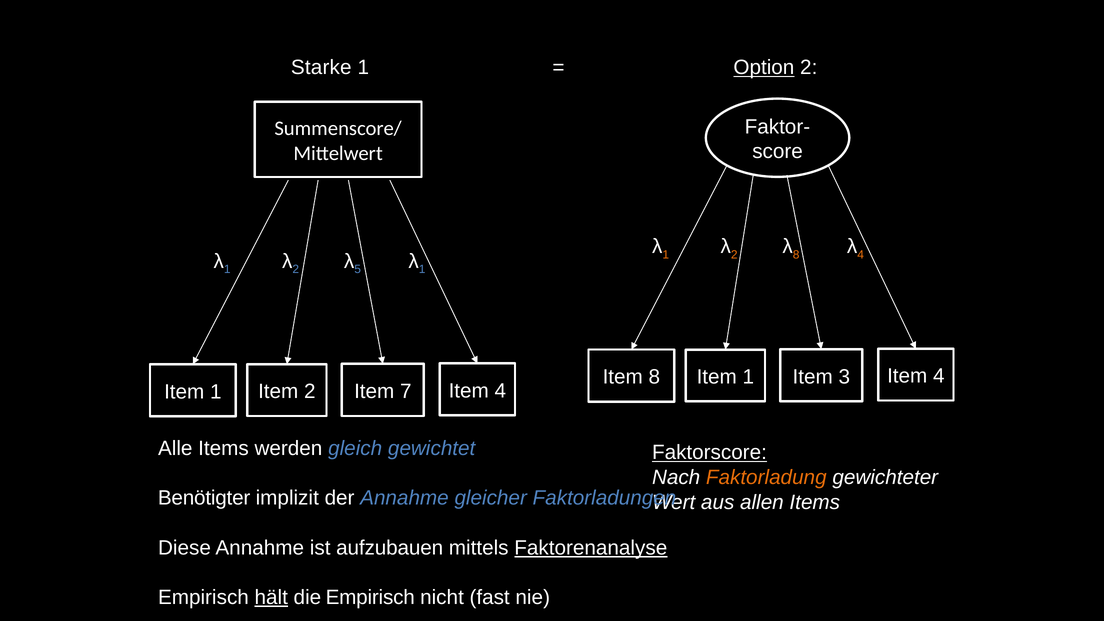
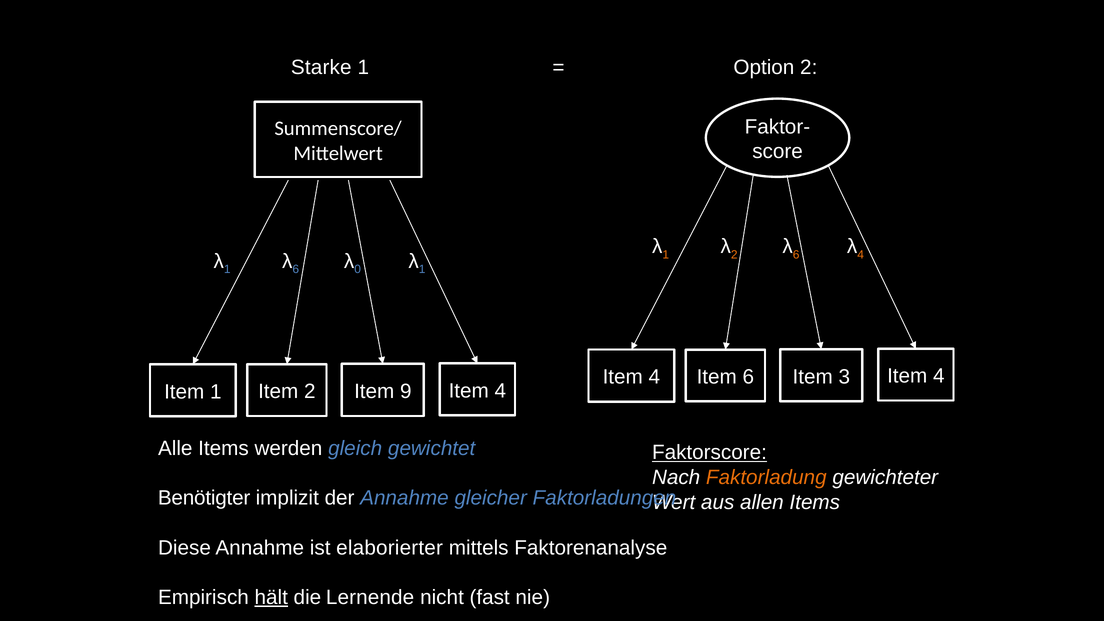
Option underline: present -> none (764, 68)
8: 8 -> 6 (796, 255)
2: 2 -> 6 (296, 269)
5: 5 -> 0 (358, 269)
1: 1 -> 6 (748, 377)
8: 8 -> 4 (654, 377)
7: 7 -> 9 (406, 391)
aufzubauen: aufzubauen -> elaborierter (390, 548)
Faktorenanalyse underline: present -> none (591, 548)
die Empirisch: Empirisch -> Lernende (370, 597)
